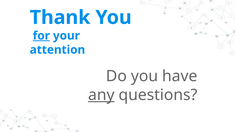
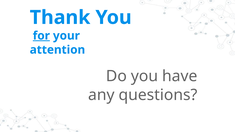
any underline: present -> none (101, 95)
